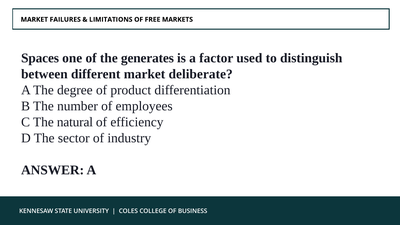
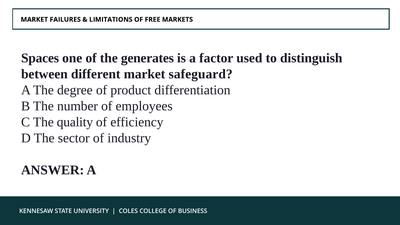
deliberate: deliberate -> safeguard (201, 74)
natural: natural -> quality (75, 122)
